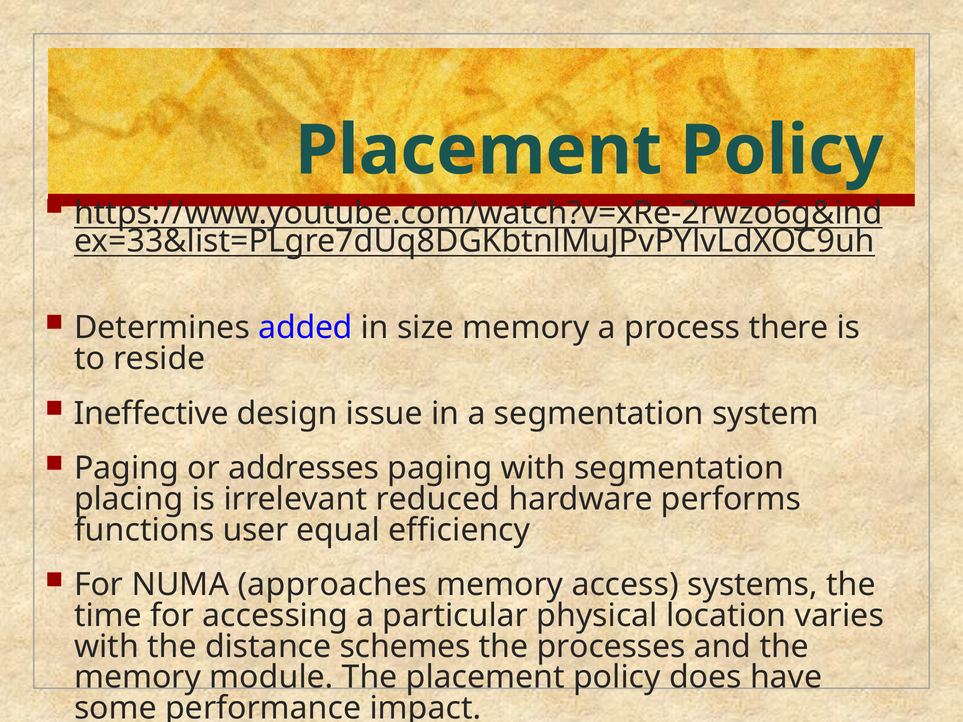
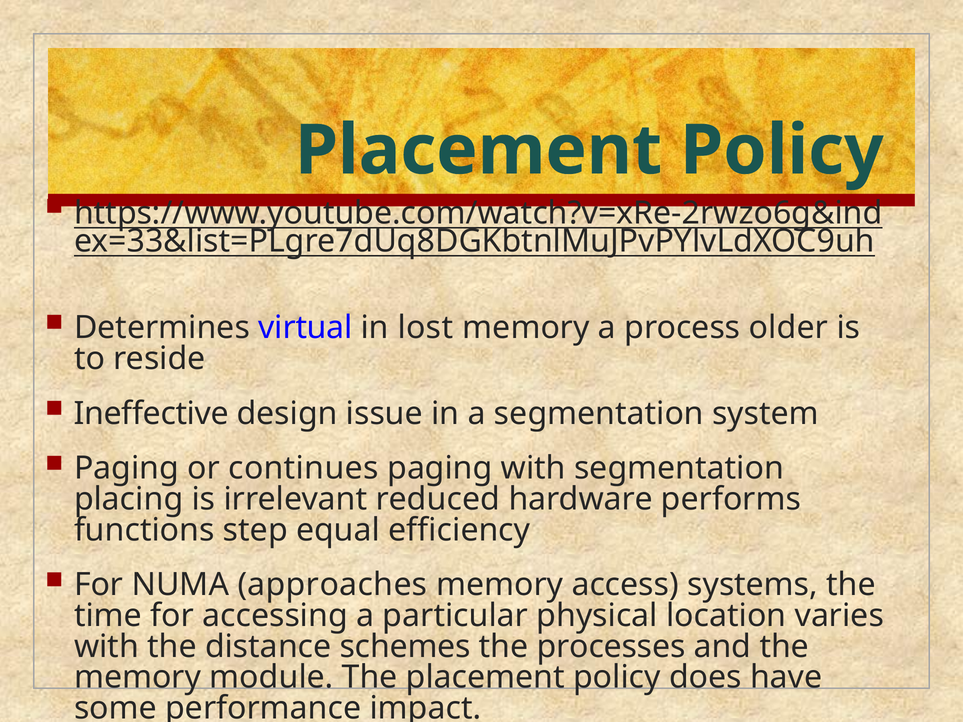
added: added -> virtual (305, 328)
size: size -> lost (425, 328)
there: there -> older (788, 328)
addresses: addresses -> continues (303, 469)
user: user -> step (255, 530)
